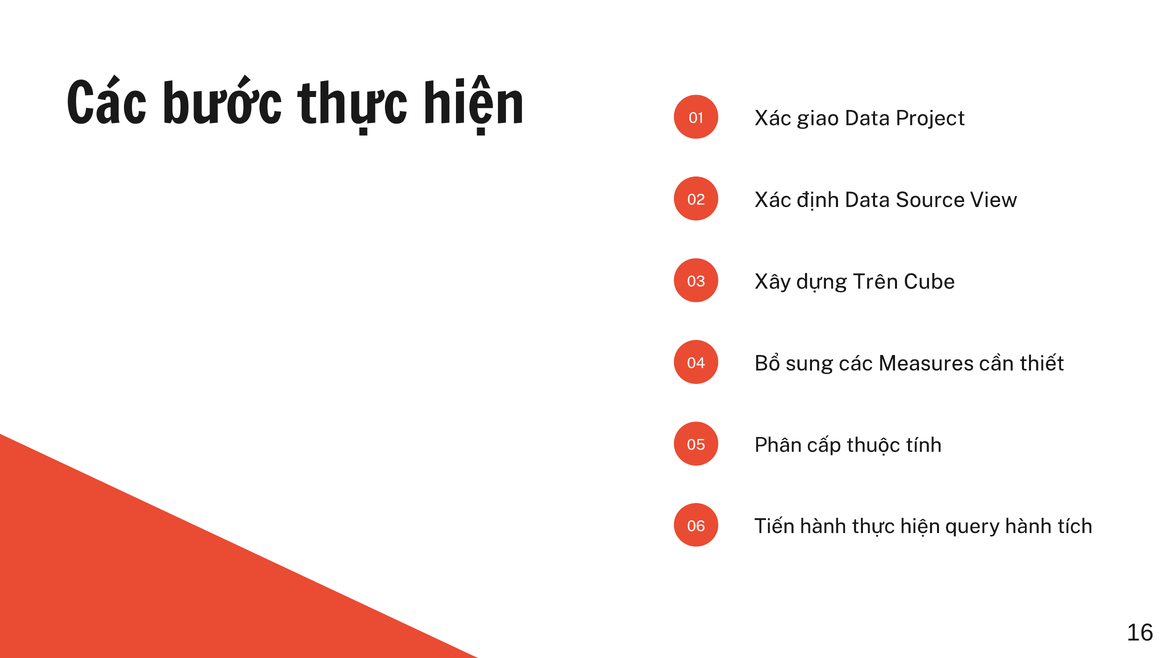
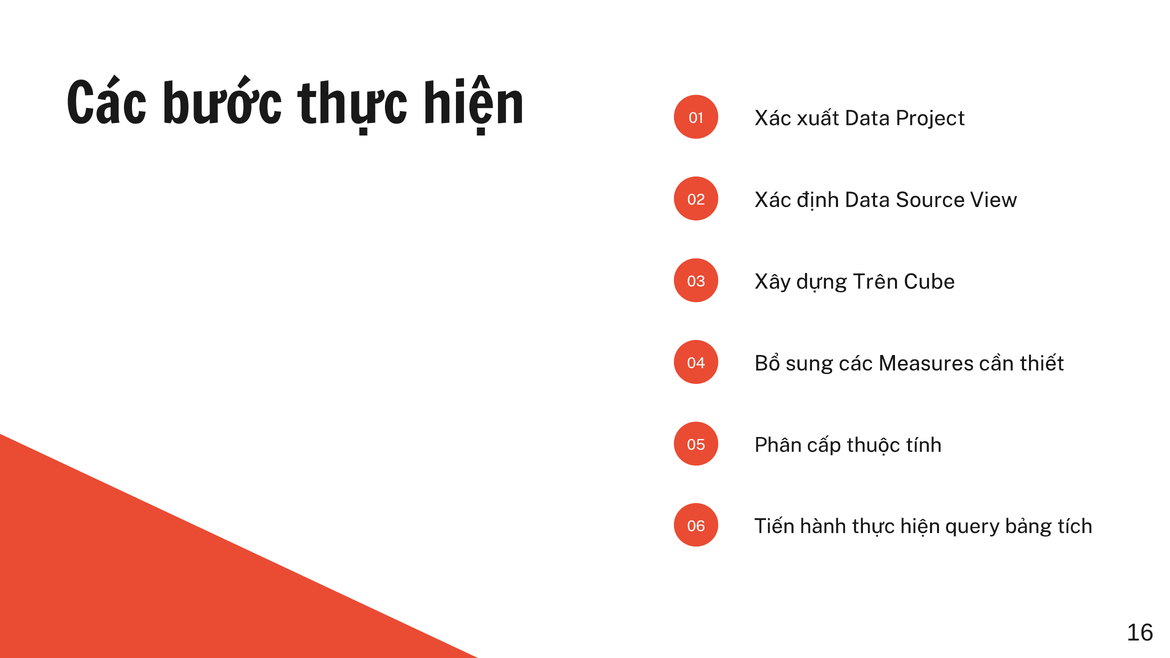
giao: giao -> xuất (818, 118)
query hành: hành -> bảng (1029, 526)
